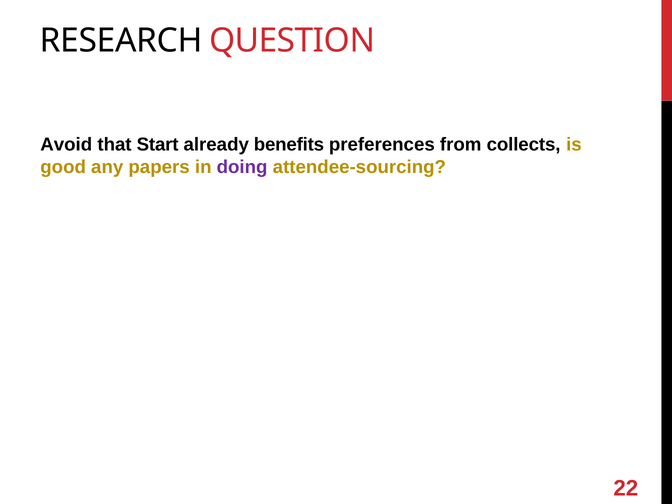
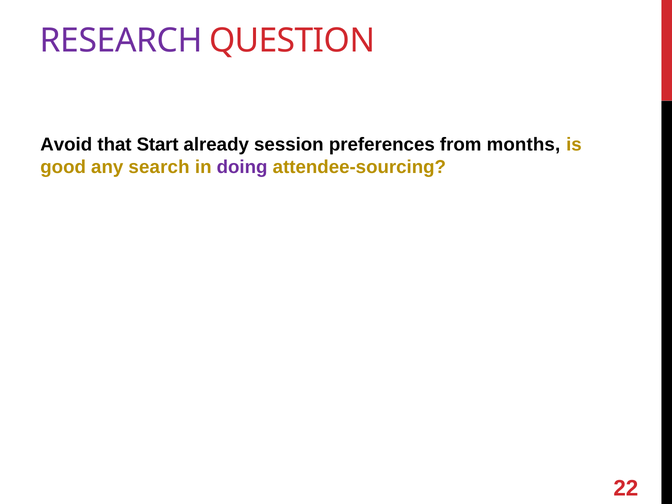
RESEARCH colour: black -> purple (121, 41)
benefits: benefits -> session (289, 145)
collects: collects -> months (523, 145)
papers: papers -> search (159, 167)
